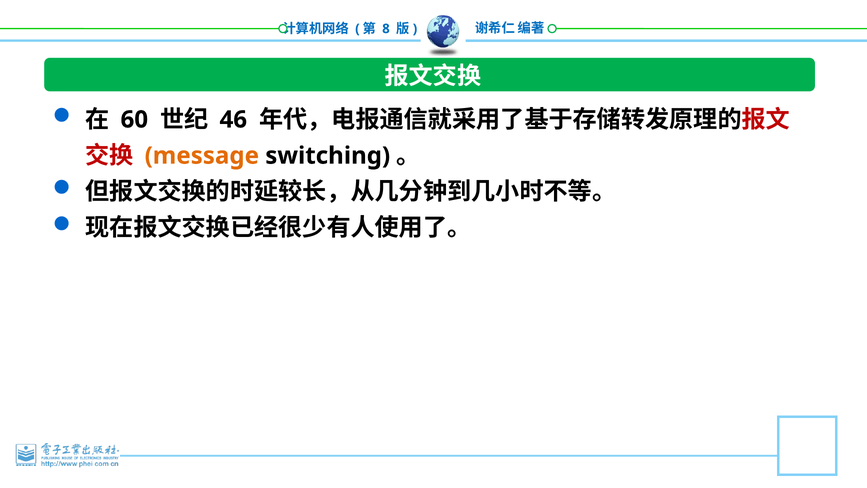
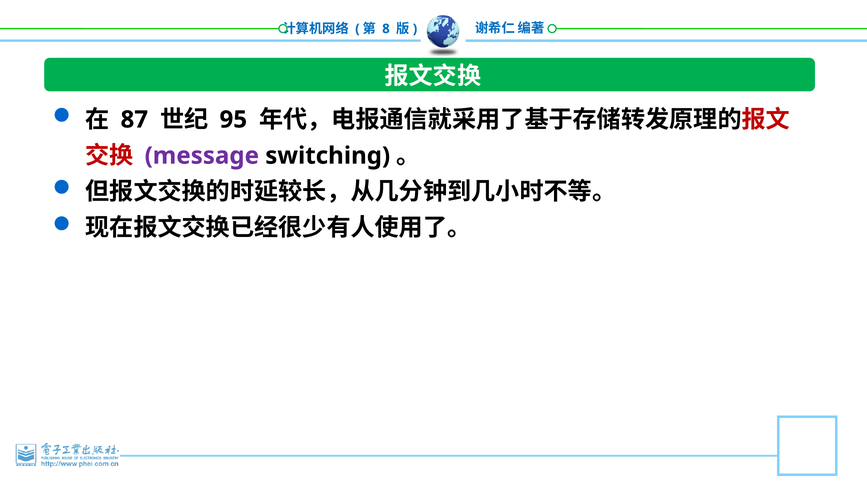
60: 60 -> 87 (134, 120)
46: 46 -> 95 (233, 120)
message colour: orange -> purple (202, 156)
